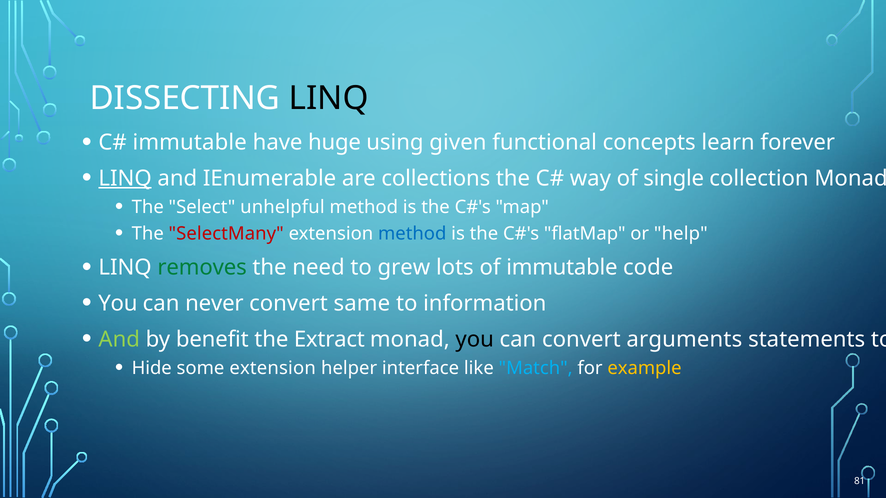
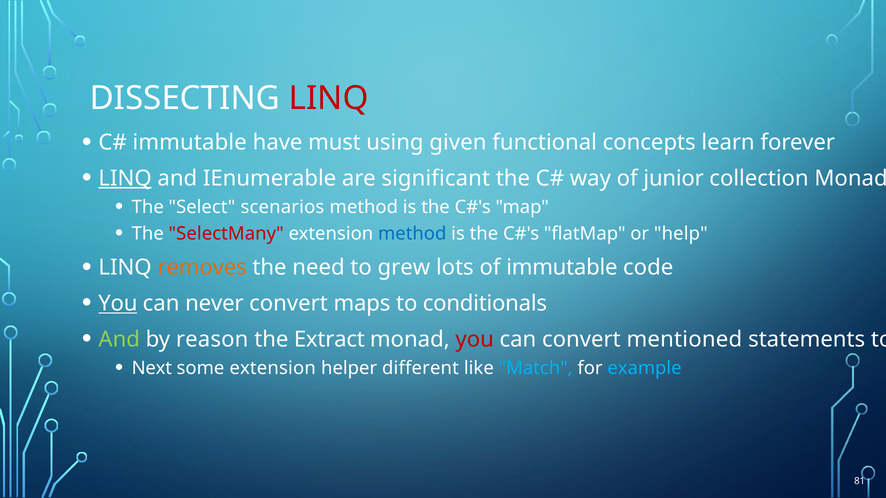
LINQ colour: black -> red (329, 98)
huge: huge -> must (334, 143)
collections: collections -> significant (436, 178)
single: single -> junior (674, 178)
unhelpful: unhelpful -> scenarios (282, 207)
removes colour: green -> orange (202, 268)
You underline: none -> present (118, 304)
same: same -> maps (362, 304)
information: information -> conditionals (485, 304)
benefit: benefit -> reason (212, 339)
you colour: black -> red (475, 339)
arguments: arguments -> mentioned (684, 339)
Hide: Hide -> Next (152, 368)
interface: interface -> different (420, 368)
example colour: yellow -> light blue (645, 368)
